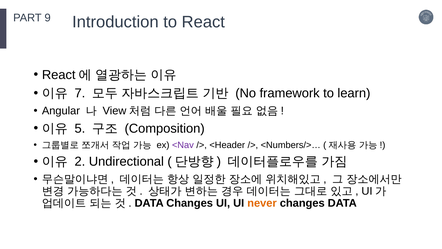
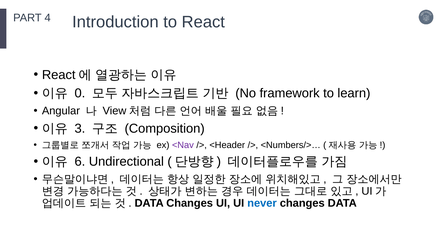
9: 9 -> 4 (48, 18)
7: 7 -> 0 (80, 93)
5: 5 -> 3 (80, 128)
2: 2 -> 6 (80, 161)
never colour: orange -> blue (262, 203)
